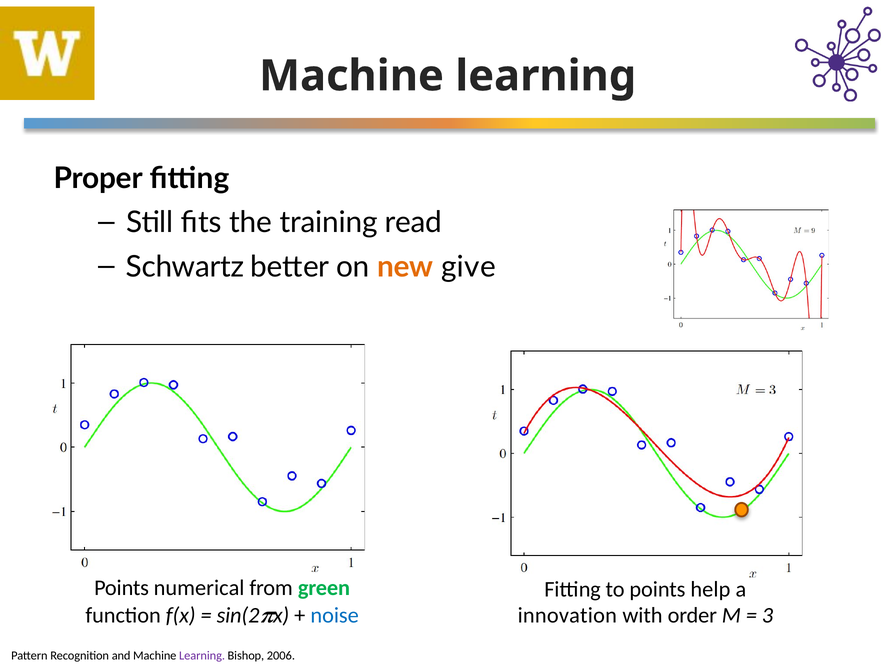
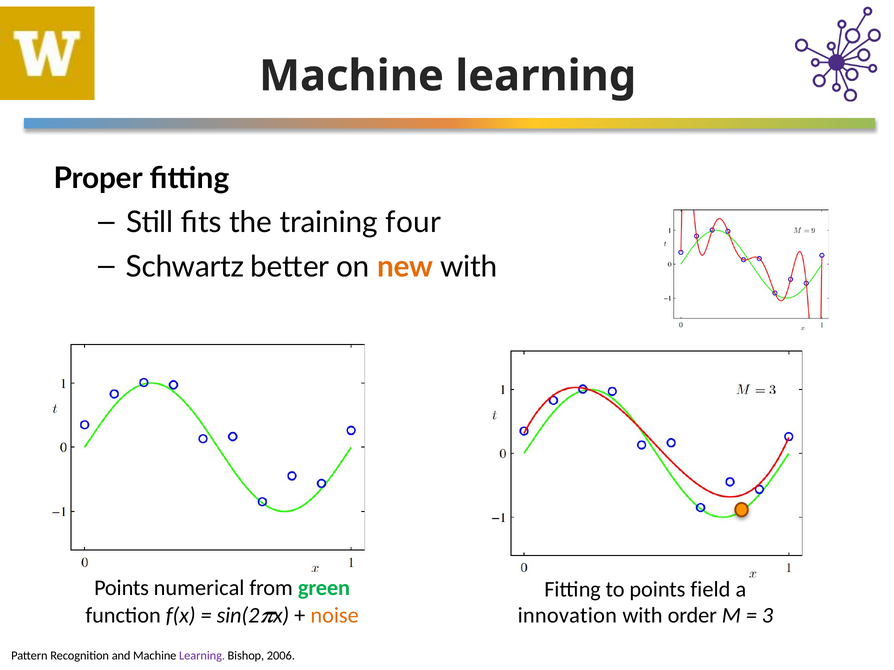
read: read -> four (413, 223)
new give: give -> with (469, 267)
help: help -> field (710, 590)
noise colour: blue -> orange (335, 616)
